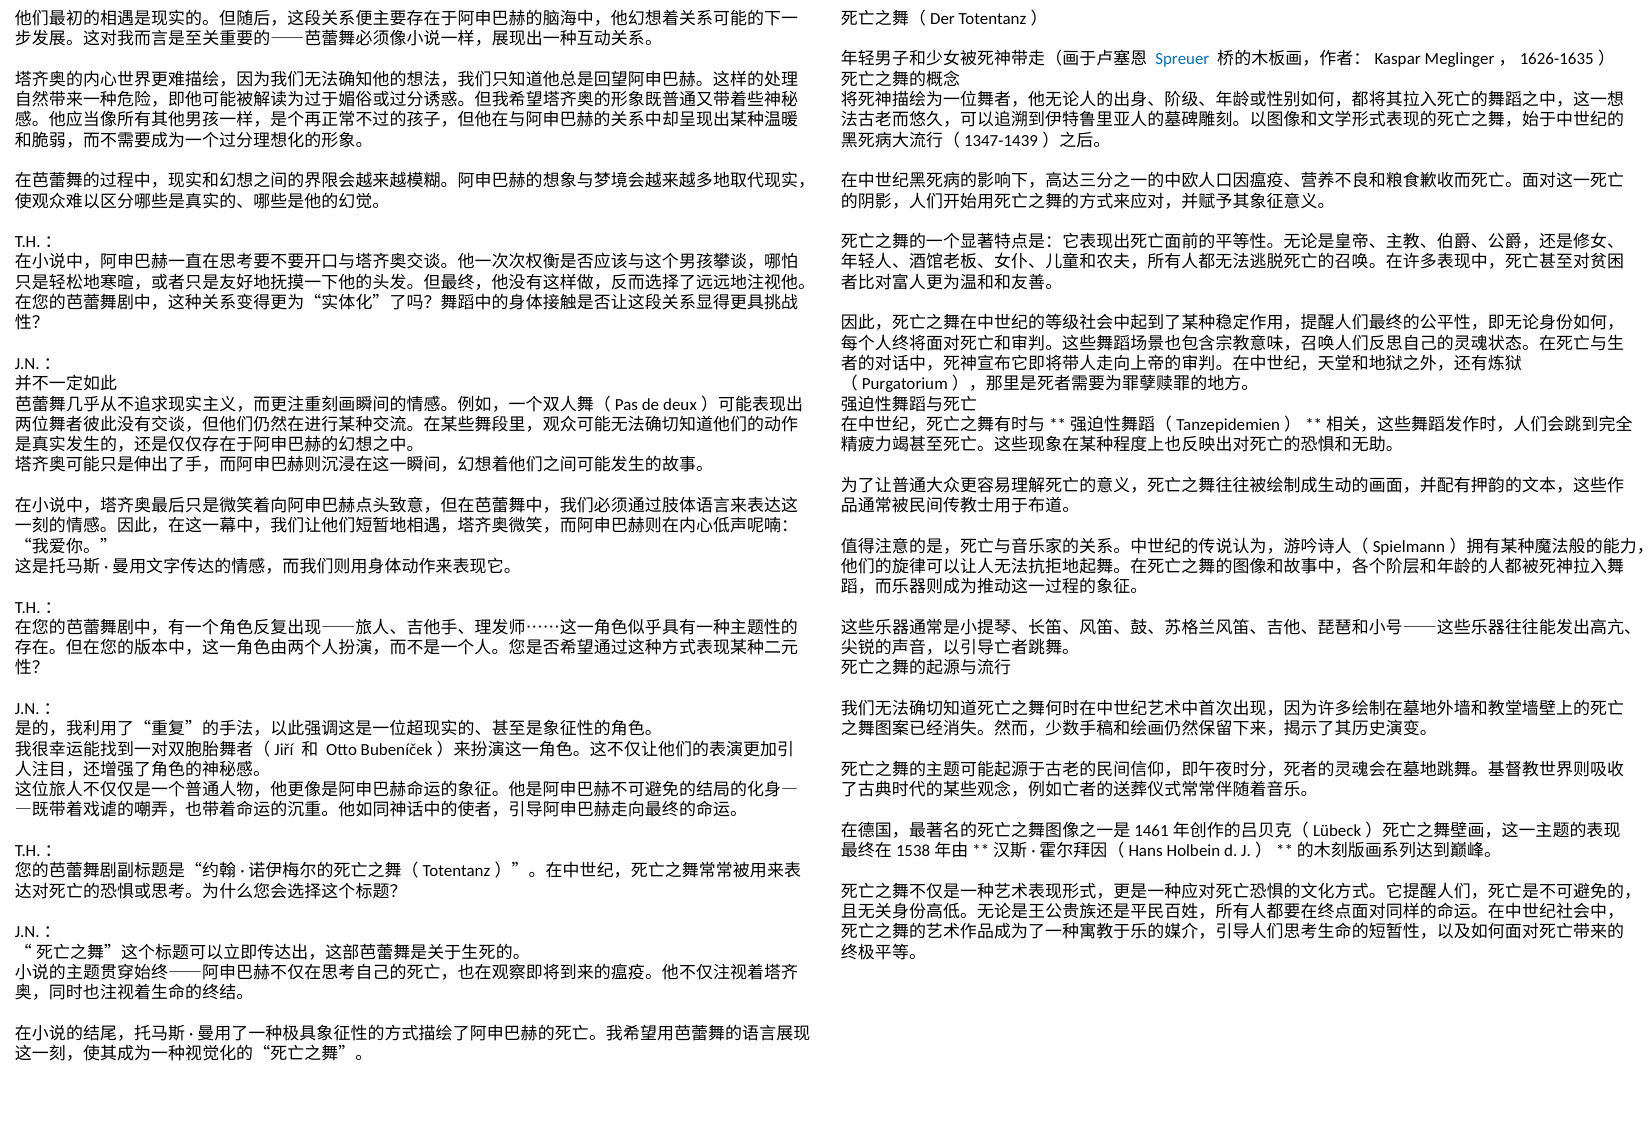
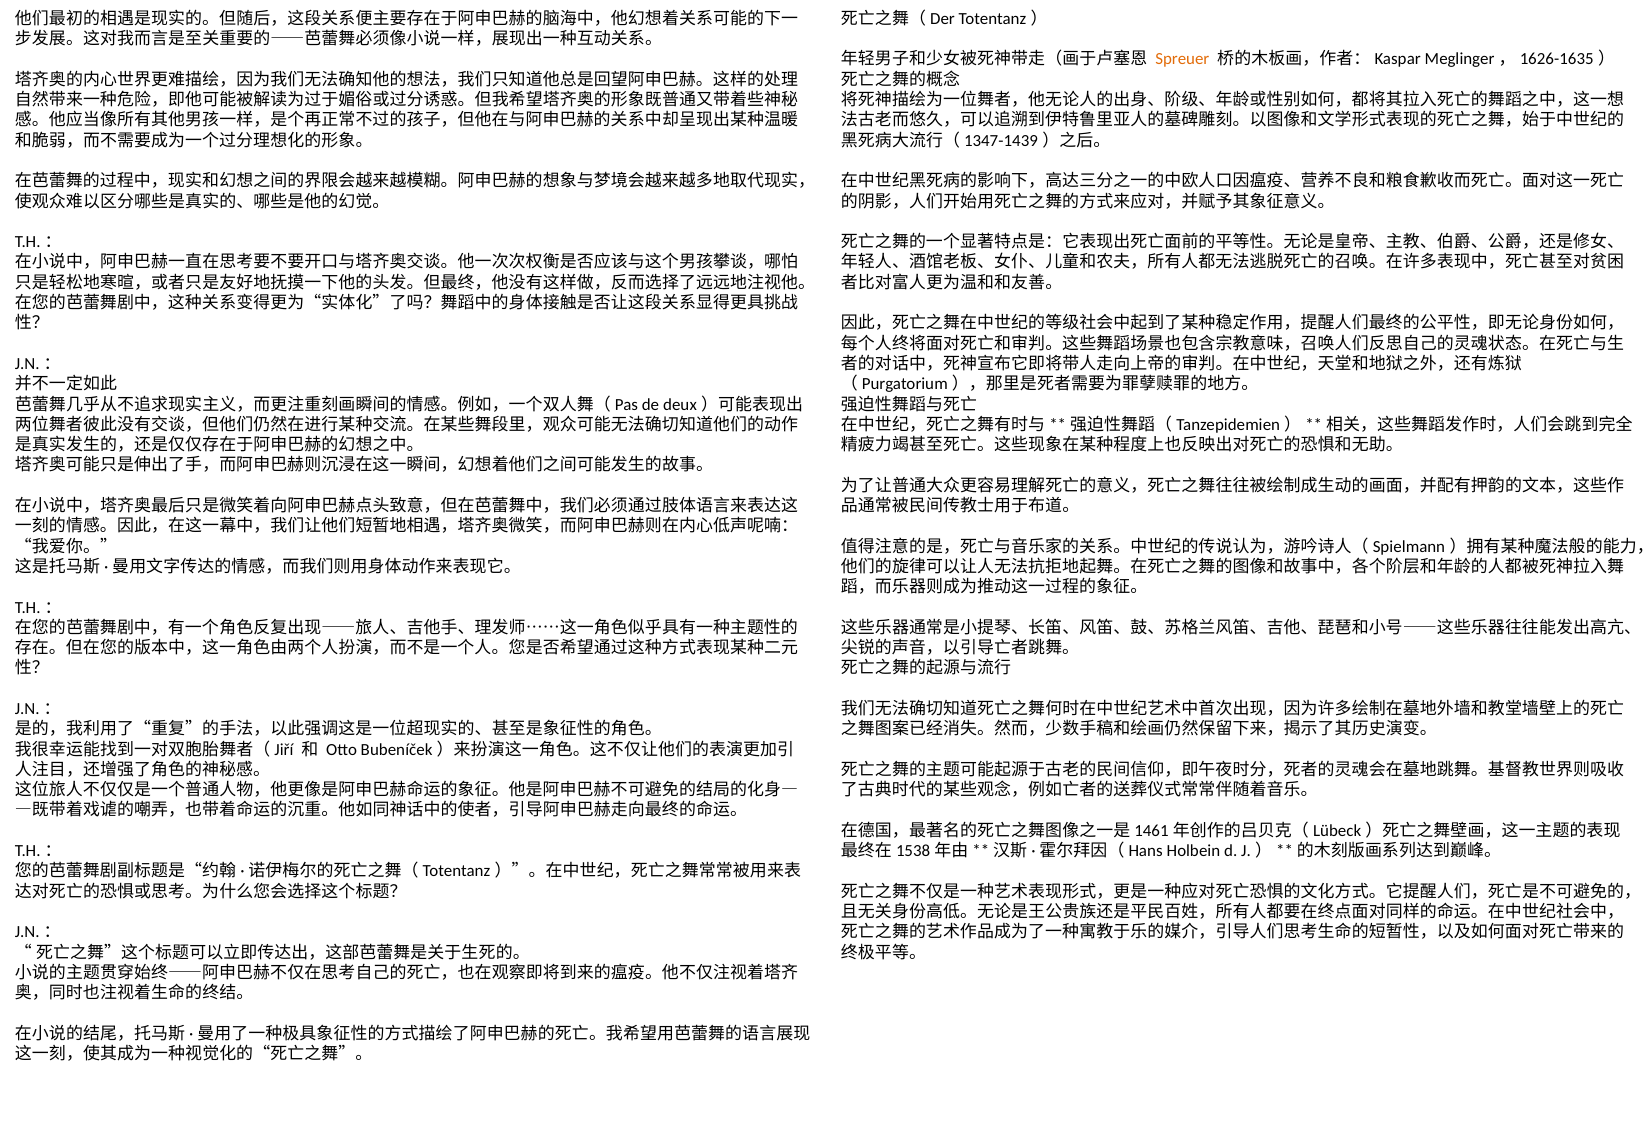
Spreuer colour: blue -> orange (1182, 59)
